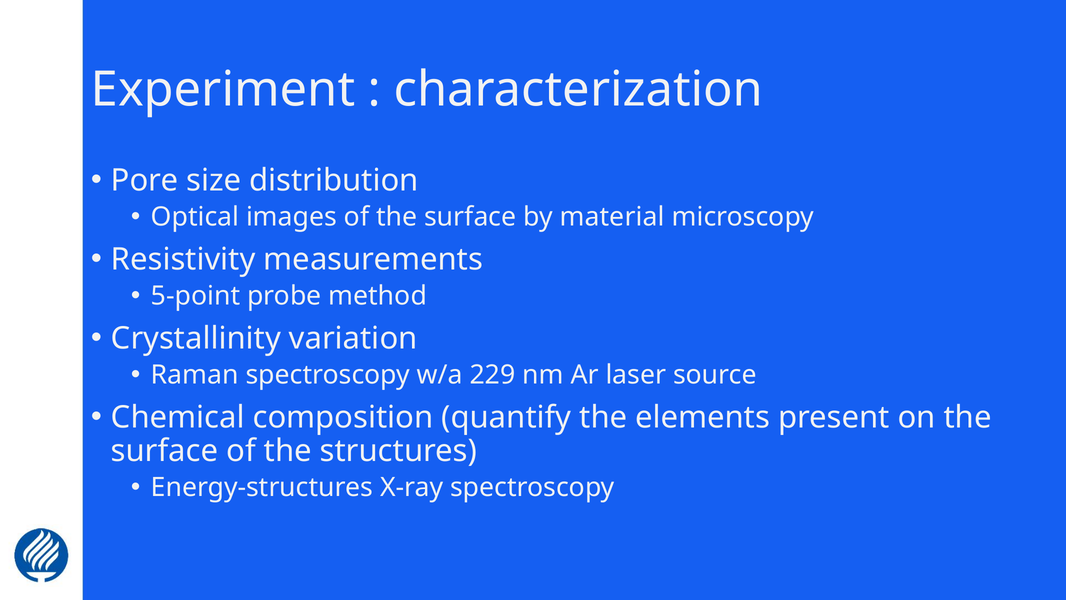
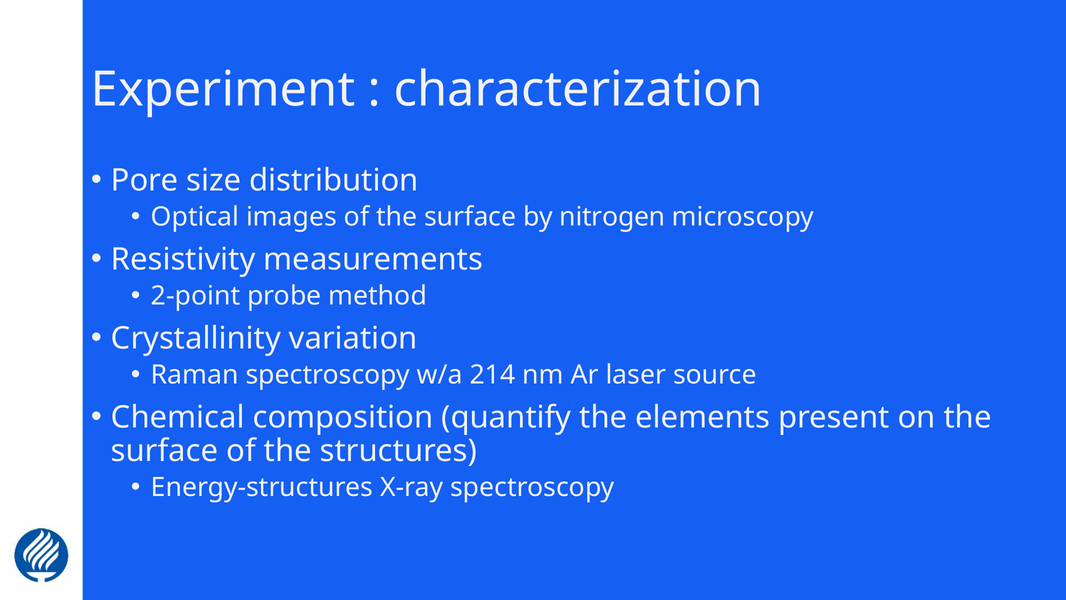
material: material -> nitrogen (612, 217)
5-point: 5-point -> 2-point (196, 296)
229: 229 -> 214 (493, 375)
